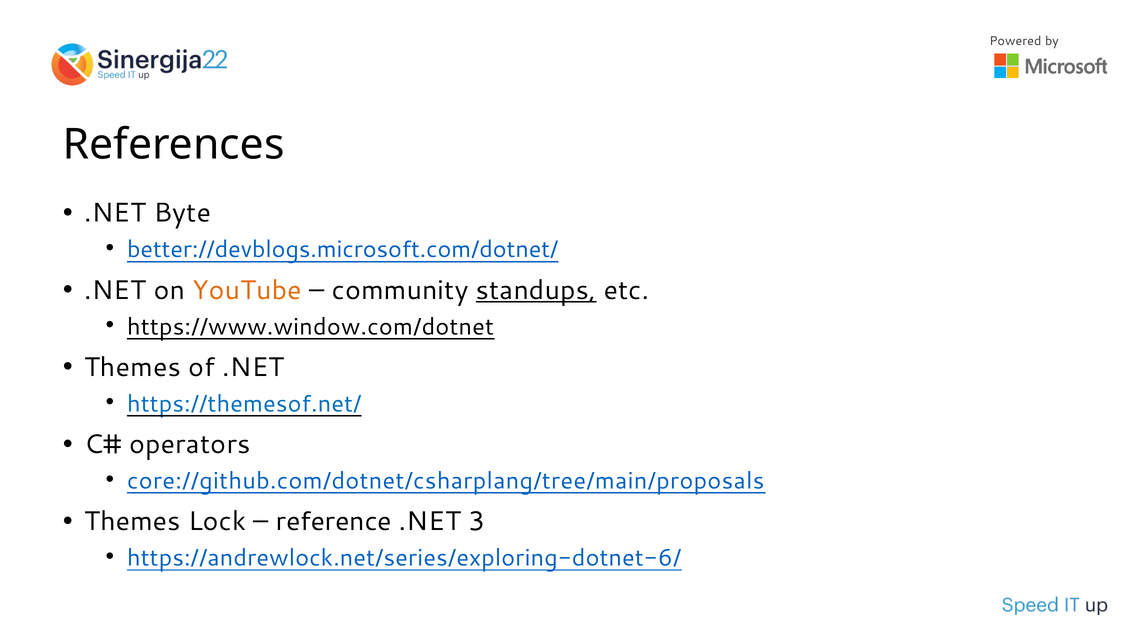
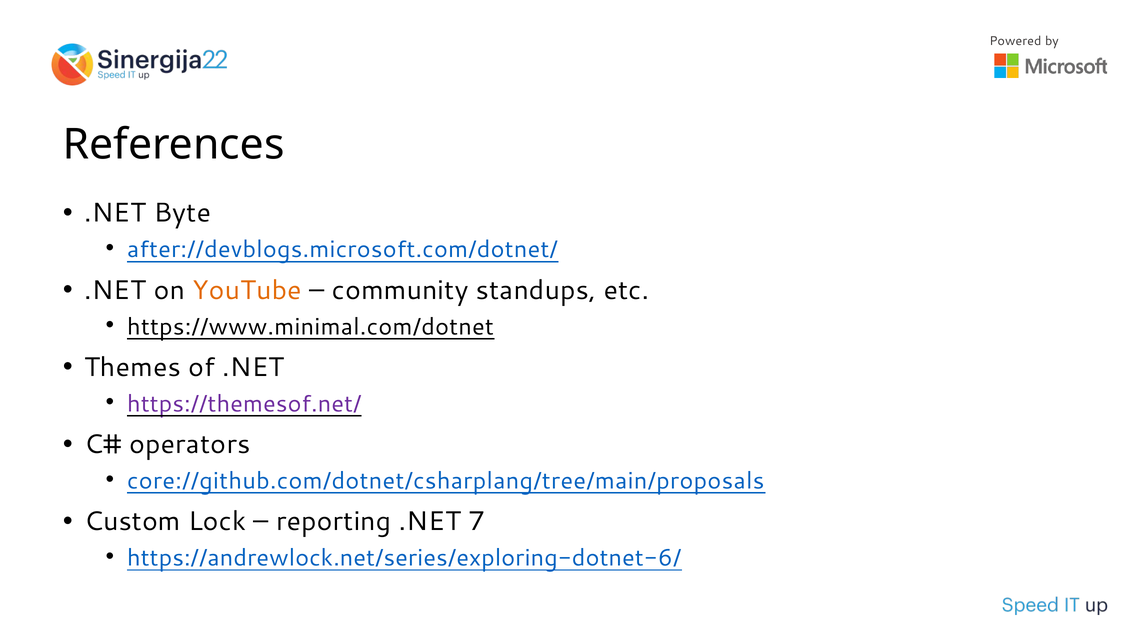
better://devblogs.microsoft.com/dotnet/: better://devblogs.microsoft.com/dotnet/ -> after://devblogs.microsoft.com/dotnet/ (342, 249)
standups underline: present -> none (536, 290)
https://www.window.com/dotnet: https://www.window.com/dotnet -> https://www.minimal.com/dotnet (310, 327)
https://themesof.net/ colour: blue -> purple (244, 404)
Themes: Themes -> Custom (132, 521)
reference: reference -> reporting (334, 521)
3: 3 -> 7 (477, 521)
